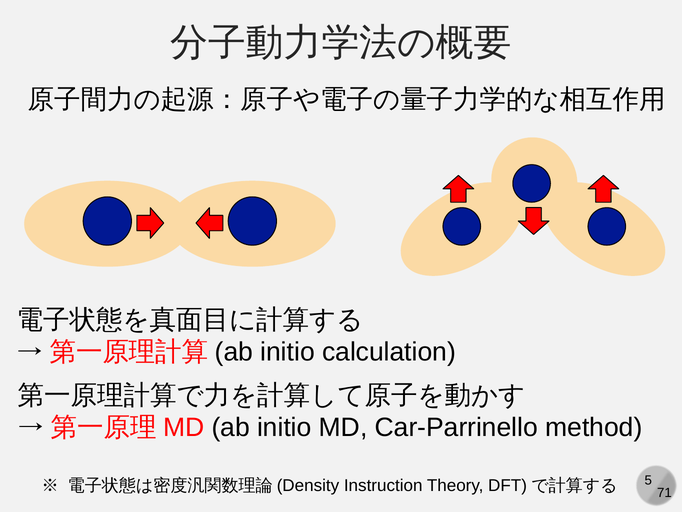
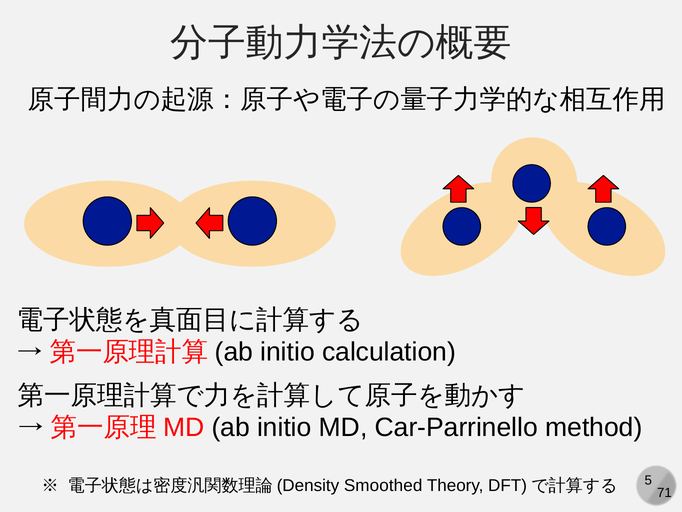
Instruction: Instruction -> Smoothed (383, 485)
